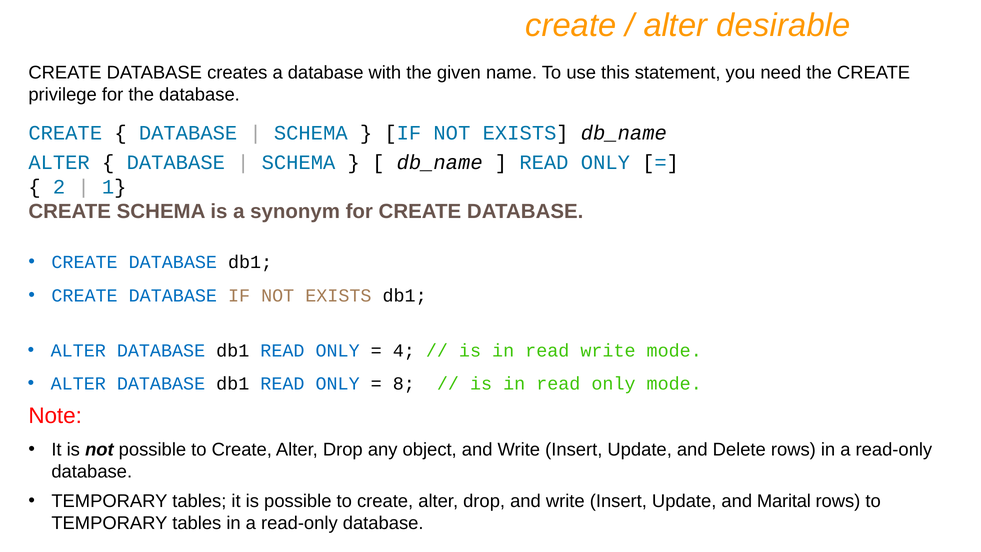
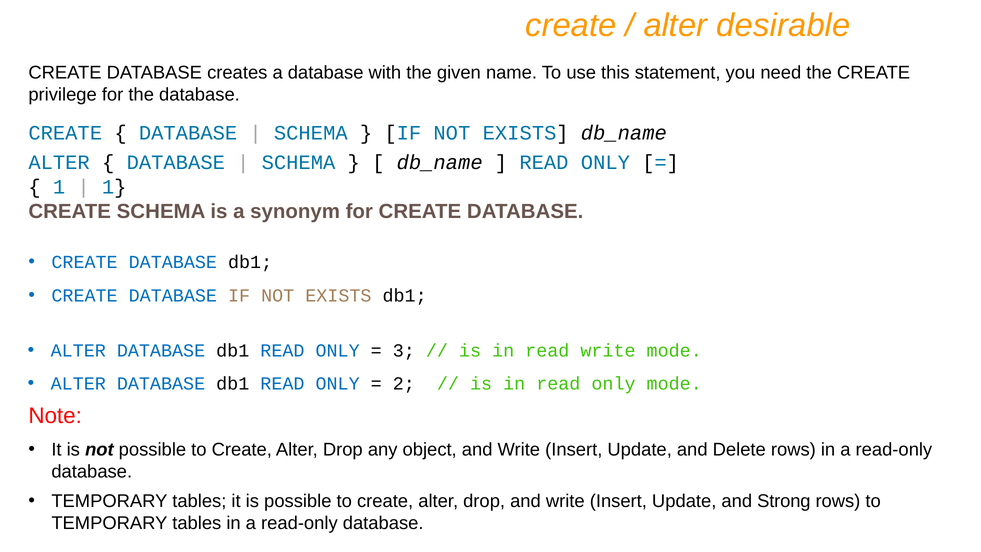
2: 2 -> 1 (59, 187)
4: 4 -> 3 (404, 351)
8: 8 -> 2 (404, 384)
Marital: Marital -> Strong (784, 501)
